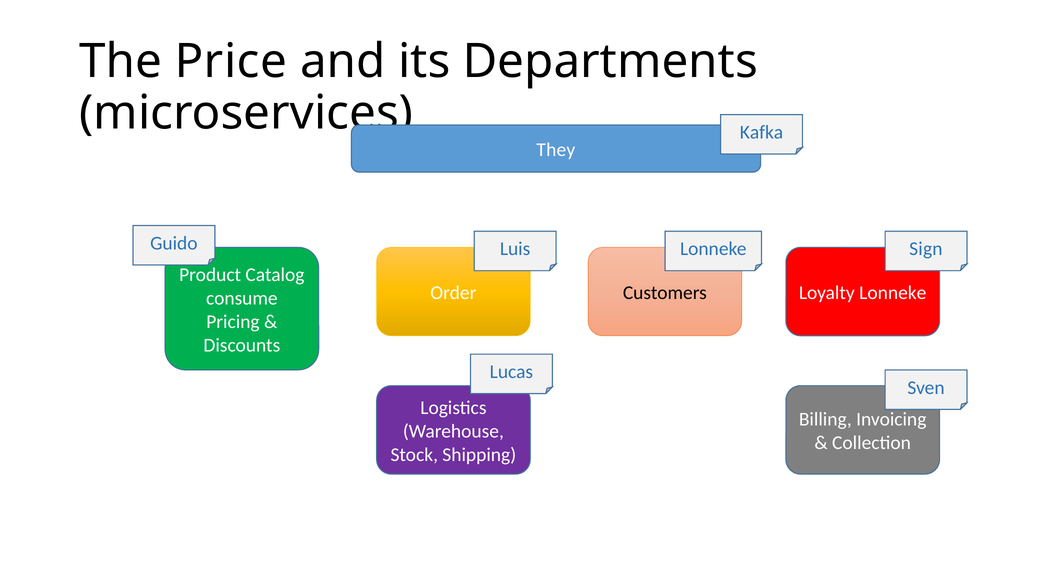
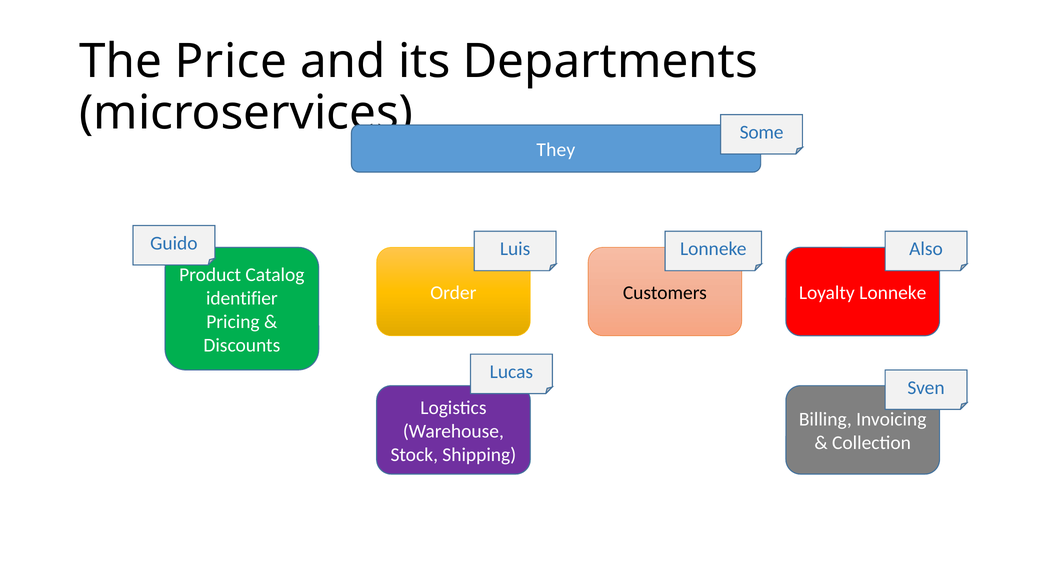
Kafka: Kafka -> Some (762, 132)
Sign: Sign -> Also (926, 249)
consume: consume -> identifier (242, 298)
